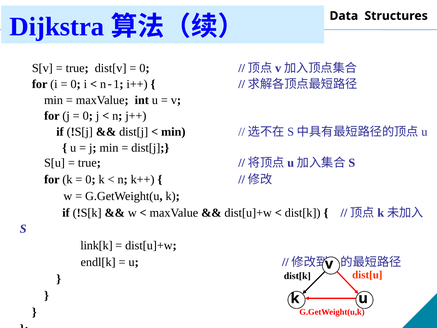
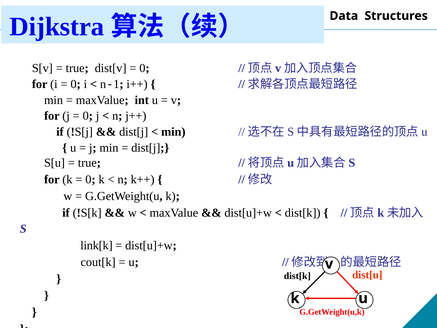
endl[k: endl[k -> cout[k (98, 262)
